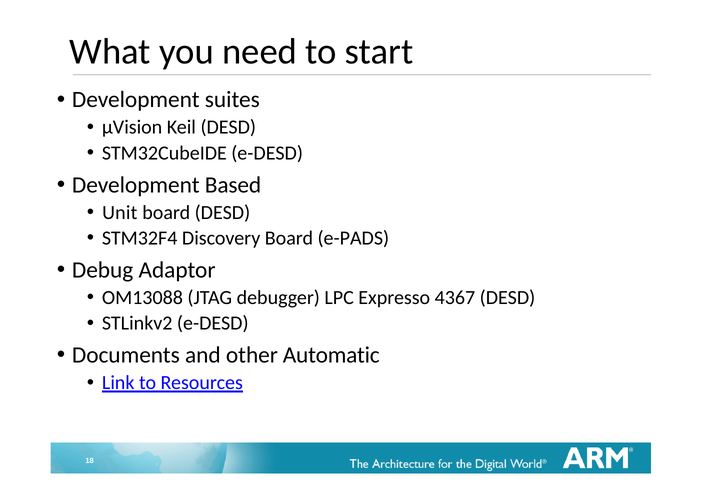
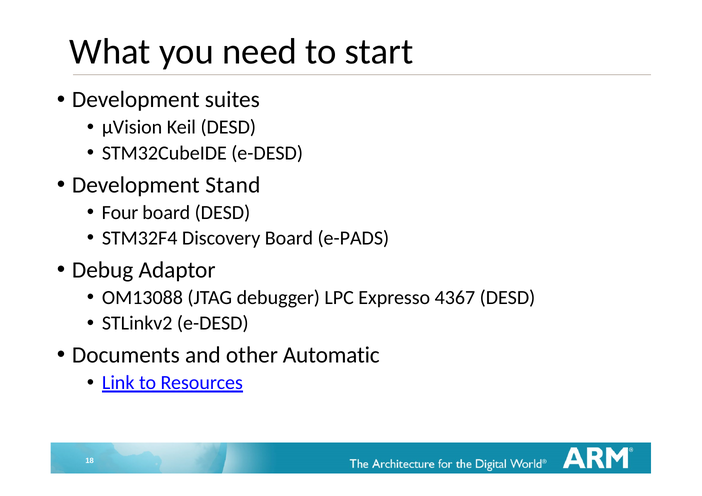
Based: Based -> Stand (233, 185)
Unit: Unit -> Four (120, 212)
